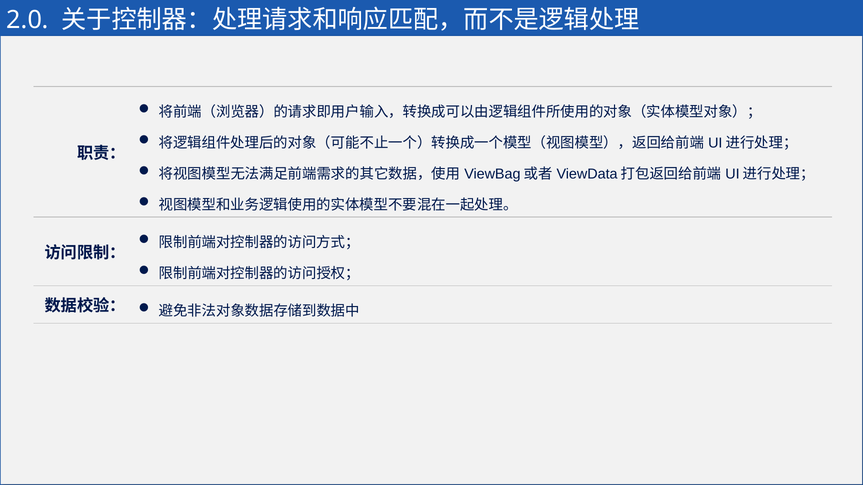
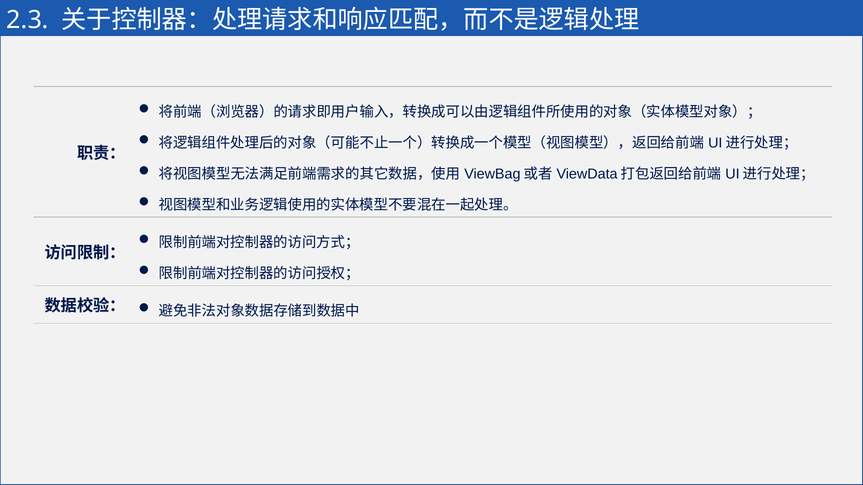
2.0: 2.0 -> 2.3 (28, 20)
